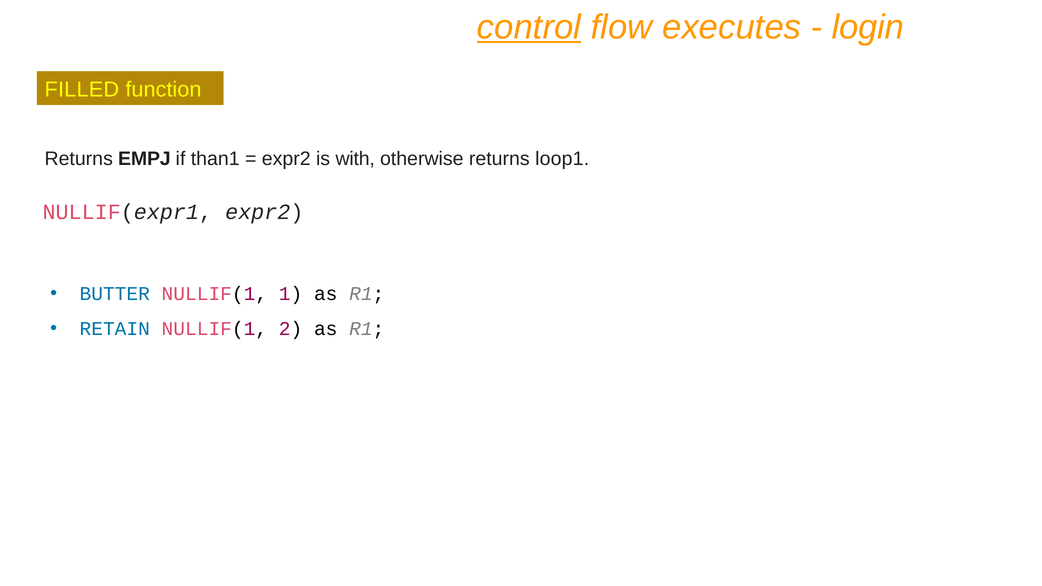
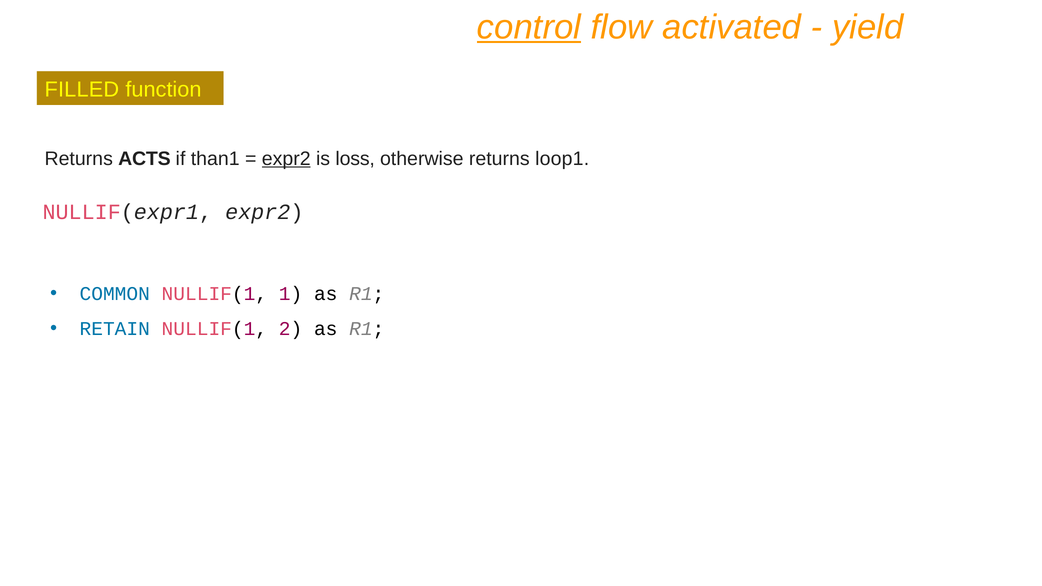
executes: executes -> activated (732, 27)
login: login -> yield (868, 27)
EMPJ: EMPJ -> ACTS (144, 159)
expr2 underline: none -> present (286, 159)
with: with -> loss (355, 159)
BUTTER: BUTTER -> COMMON (115, 294)
